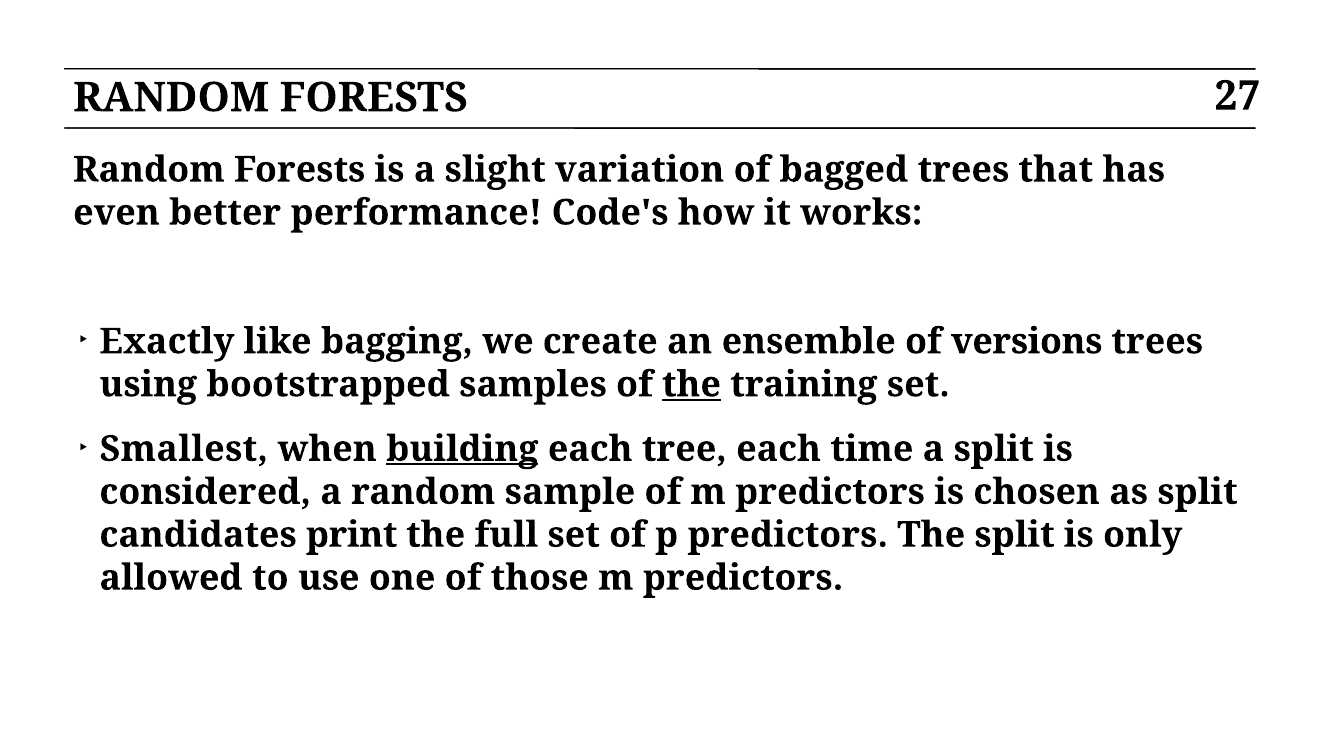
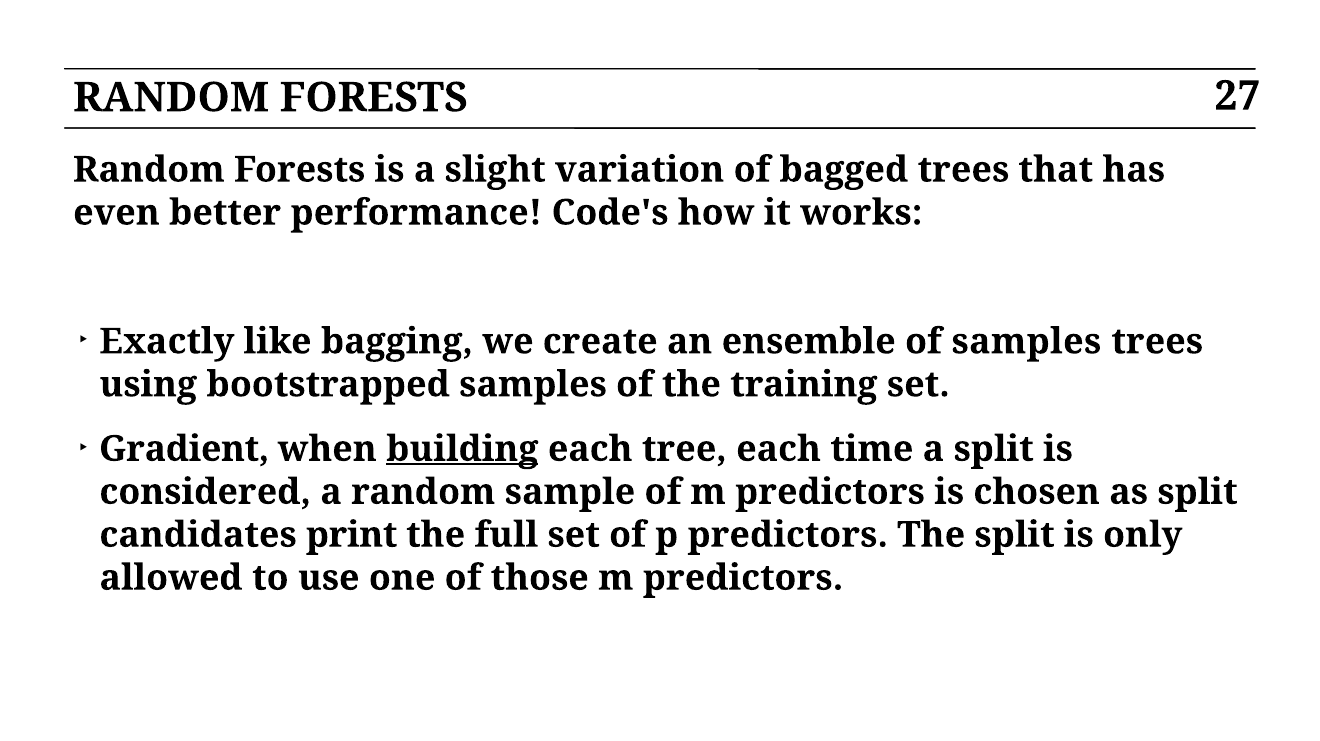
of versions: versions -> samples (1026, 342)
the underline: present -> none (691, 385)
Smallest: Smallest -> Gradient (184, 449)
